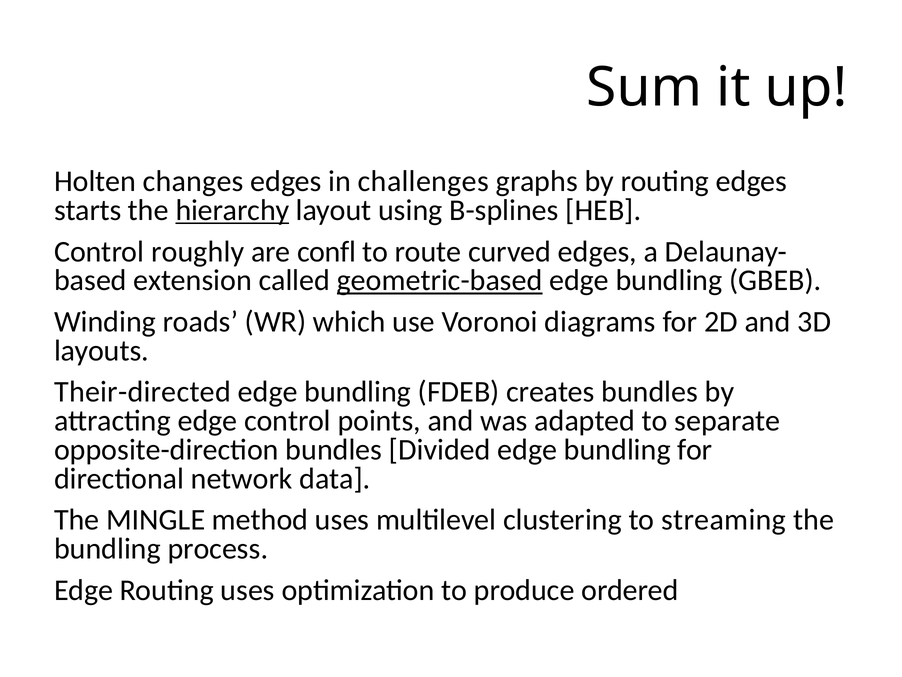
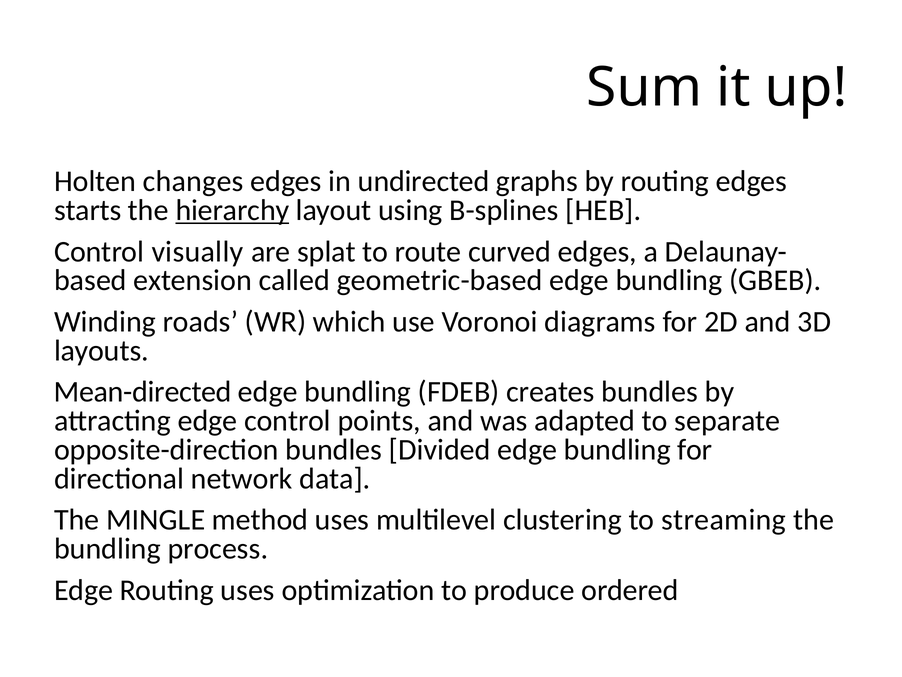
challenges: challenges -> undirected (424, 181)
roughly: roughly -> visually (197, 251)
confl: confl -> splat (327, 251)
geometric-based underline: present -> none (440, 280)
Their-directed: Their-directed -> Mean-directed (143, 392)
